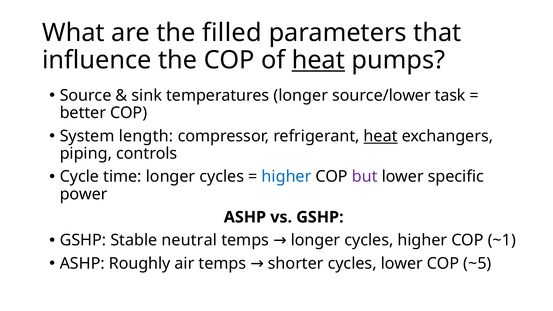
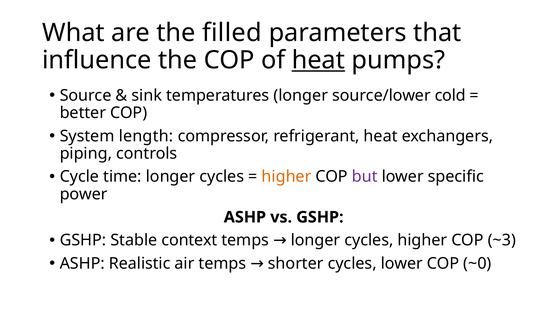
task: task -> cold (450, 96)
heat underline: present -> none (381, 136)
higher colour: blue -> orange (287, 177)
neutral: neutral -> context (189, 240)
~1: ~1 -> ~3 (502, 240)
Roughly: Roughly -> Realistic (140, 264)
~5: ~5 -> ~0 (477, 264)
